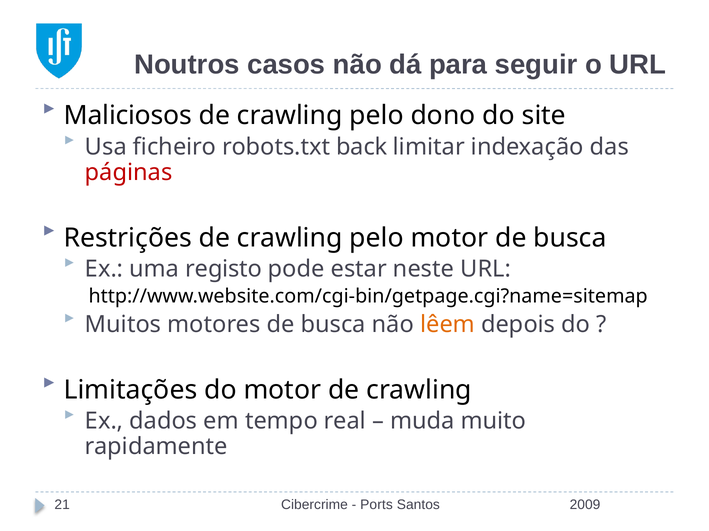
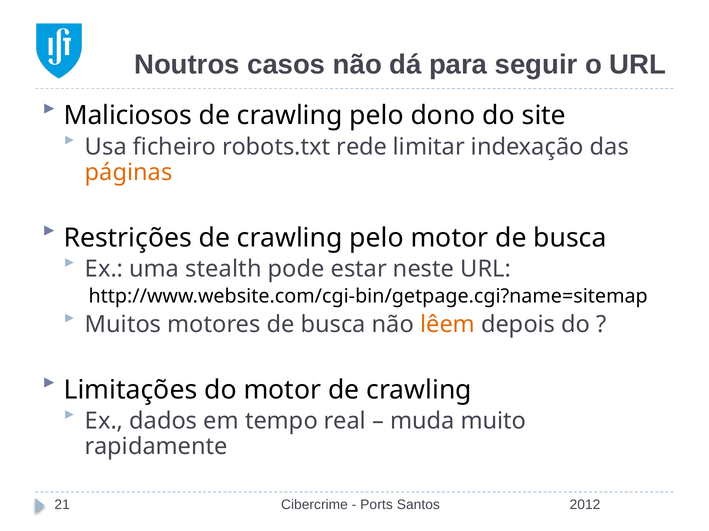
back: back -> rede (362, 147)
páginas colour: red -> orange (129, 173)
registo: registo -> stealth (224, 269)
2009: 2009 -> 2012 (585, 506)
